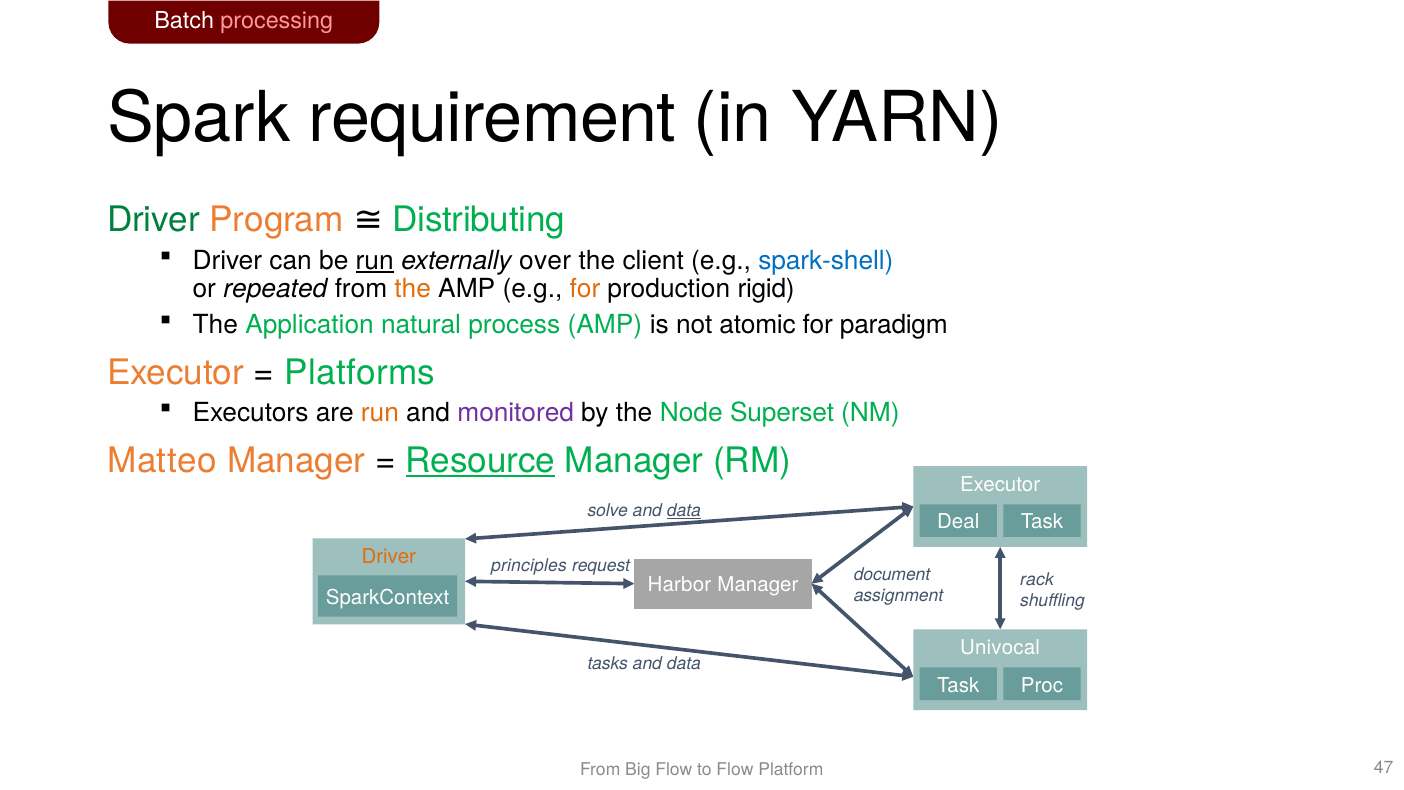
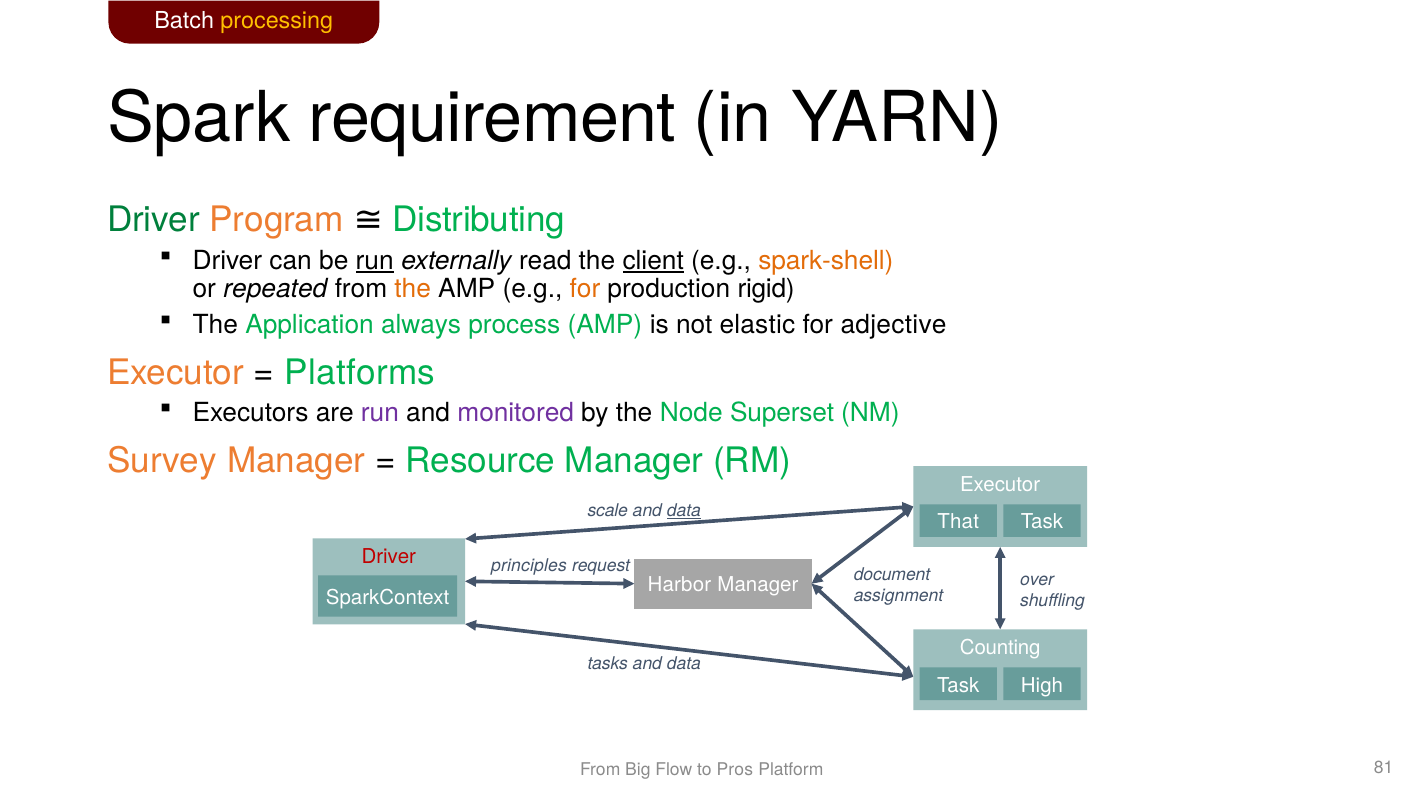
processing colour: pink -> yellow (277, 21)
over: over -> read (545, 260)
client underline: none -> present (653, 260)
spark-shell colour: blue -> orange (826, 260)
natural: natural -> always (421, 325)
atomic: atomic -> elastic (757, 325)
paradigm: paradigm -> adjective (894, 325)
run colour: orange -> purple (380, 413)
Matteo: Matteo -> Survey (162, 461)
Resource underline: present -> none (480, 461)
solve: solve -> scale (608, 511)
Deal: Deal -> That (958, 522)
Driver colour: orange -> red (389, 557)
rack: rack -> over (1037, 580)
Univocal: Univocal -> Counting (1000, 648)
Proc: Proc -> High (1042, 685)
Flow: Flow -> Pros (735, 770)
47: 47 -> 81 (1384, 768)
